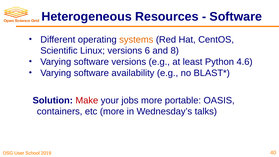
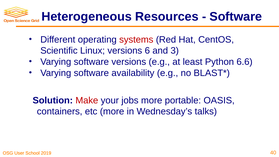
systems colour: orange -> red (136, 40)
8: 8 -> 3 (175, 51)
4.6: 4.6 -> 6.6 (245, 62)
